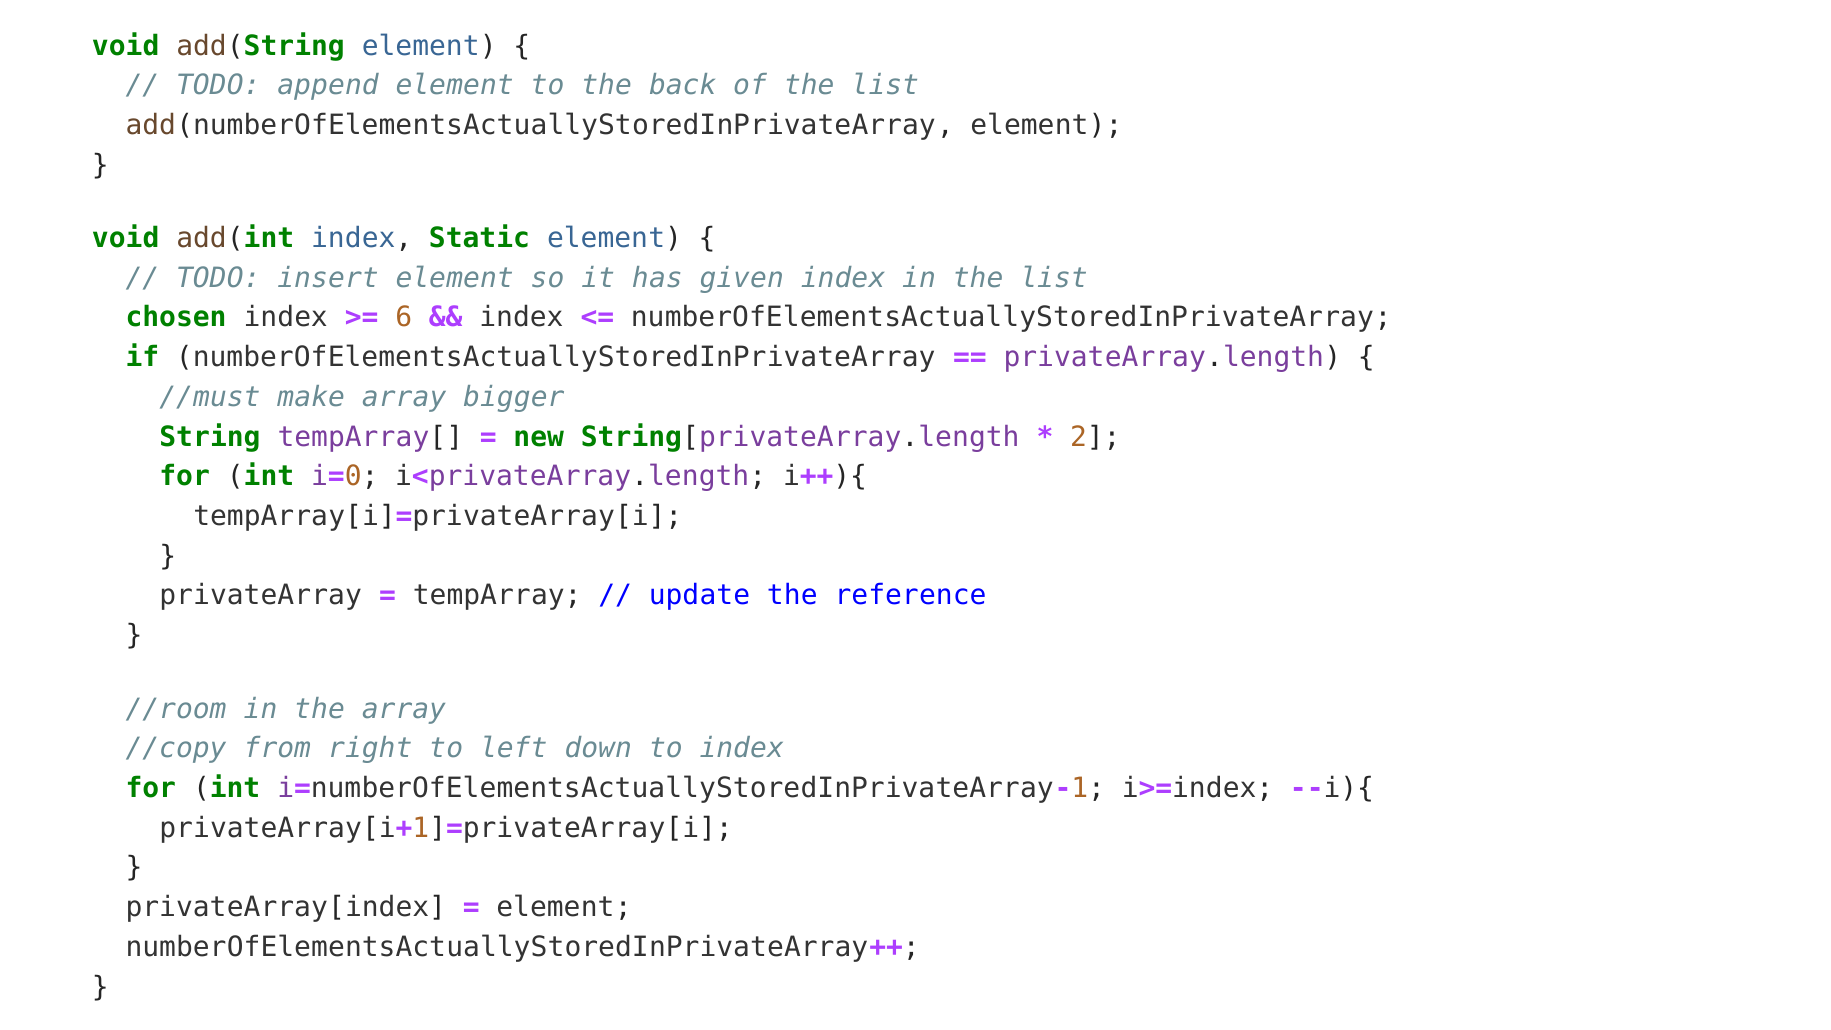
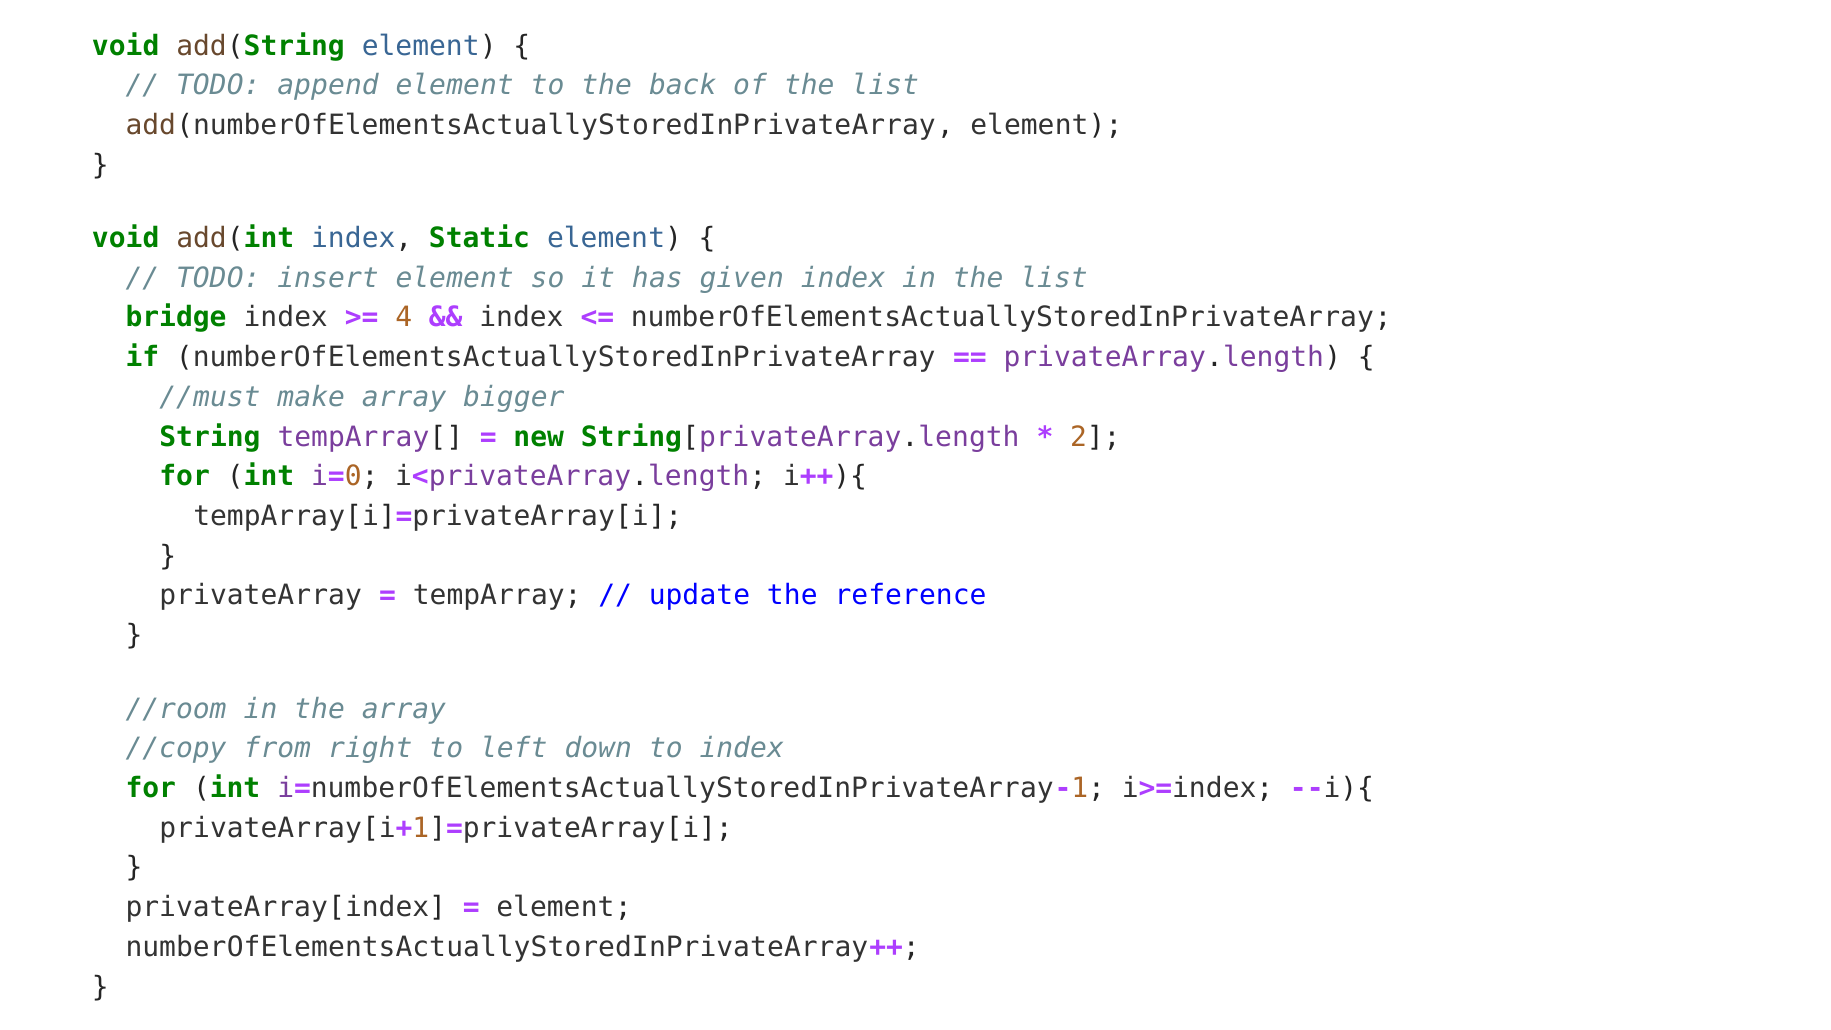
chosen: chosen -> bridge (176, 318)
6: 6 -> 4 (404, 318)
